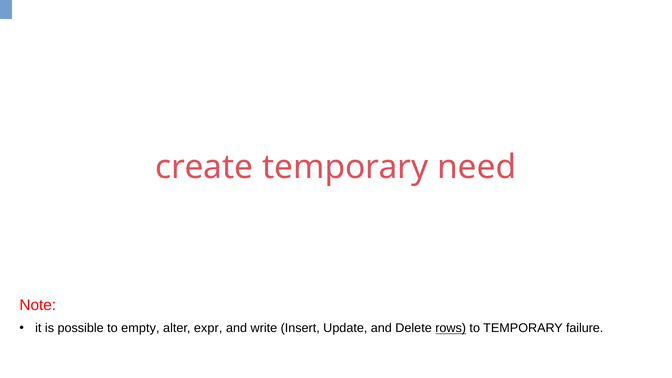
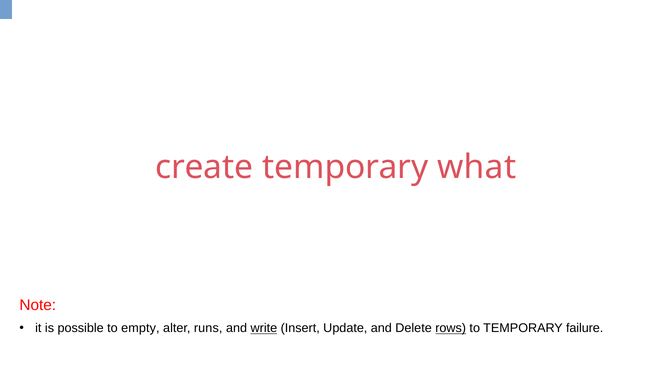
need: need -> what (477, 167)
expr: expr -> runs (208, 328)
write underline: none -> present (264, 328)
